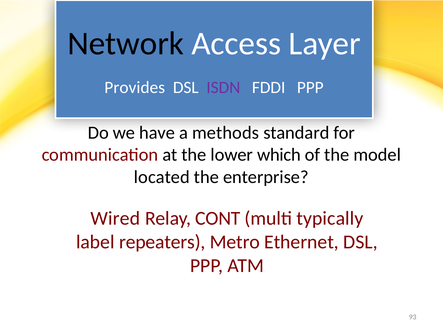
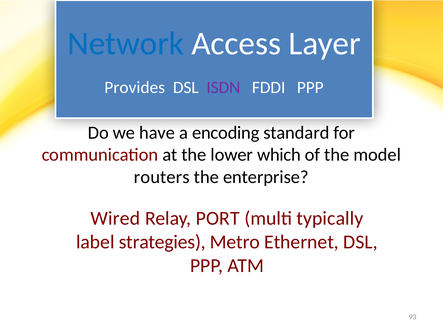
Network colour: black -> blue (126, 44)
methods: methods -> encoding (226, 133)
located: located -> routers (162, 177)
CONT: CONT -> PORT (218, 218)
repeaters: repeaters -> strategies (162, 242)
